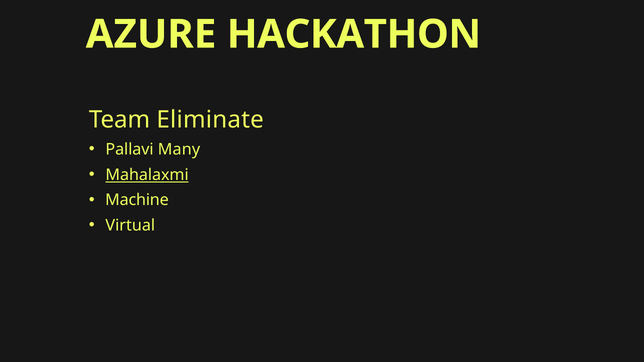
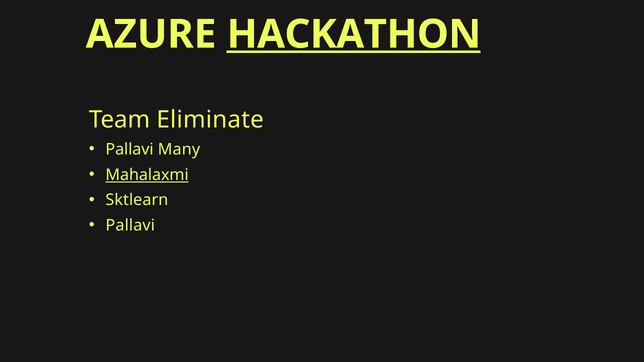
HACKATHON underline: none -> present (354, 34)
Machine: Machine -> Sktlearn (137, 200)
Virtual: Virtual -> Pallavi (130, 226)
